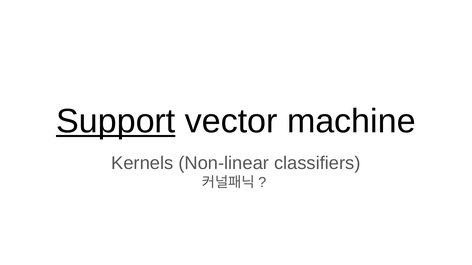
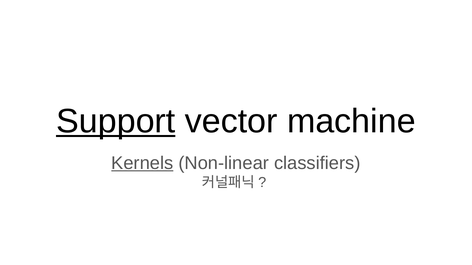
Kernels underline: none -> present (142, 163)
